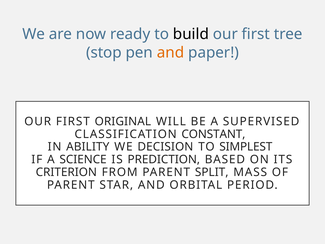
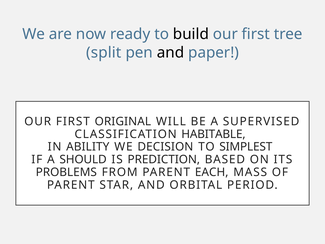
stop: stop -> split (104, 52)
and colour: orange -> black (171, 52)
CONSTANT: CONSTANT -> HABITABLE (213, 134)
SCIENCE: SCIENCE -> SHOULD (83, 159)
CRITERION: CRITERION -> PROBLEMS (66, 172)
SPLIT: SPLIT -> EACH (212, 172)
